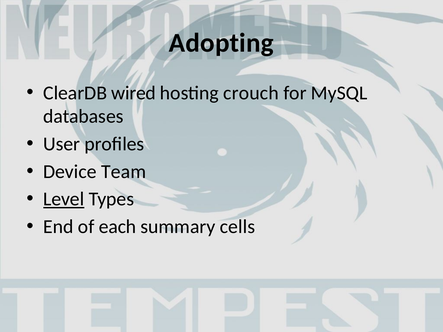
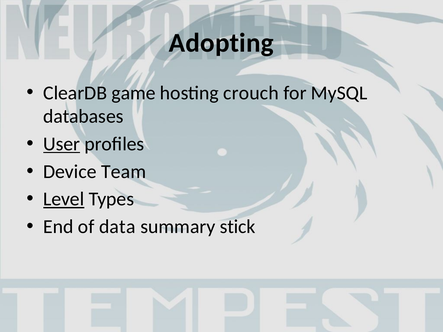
wired: wired -> game (134, 93)
User underline: none -> present (62, 144)
each: each -> data (117, 227)
cells: cells -> stick (238, 227)
